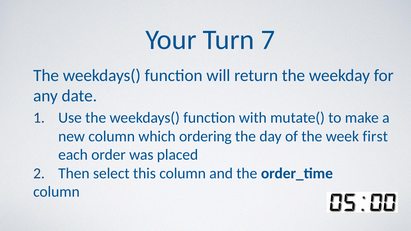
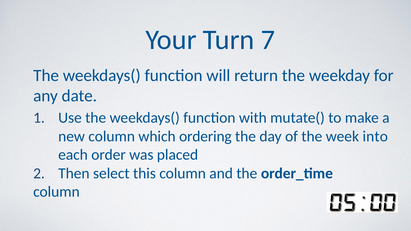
first: first -> into (375, 136)
